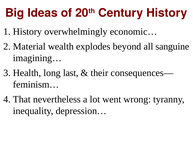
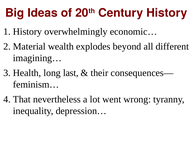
sanguine: sanguine -> different (172, 46)
